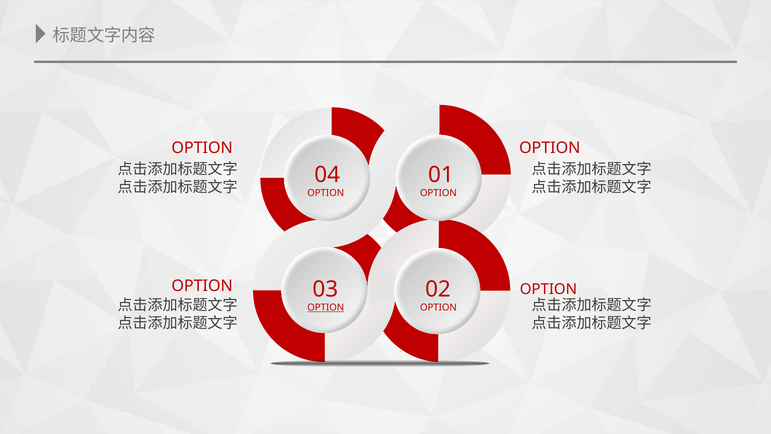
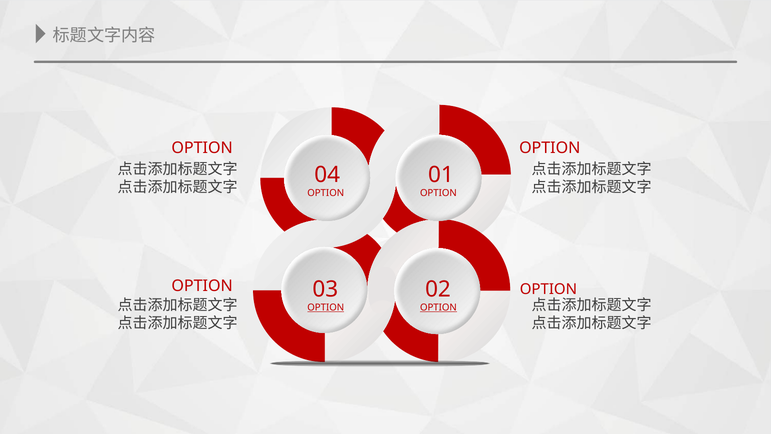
OPTION underline: none -> present (438, 307)
